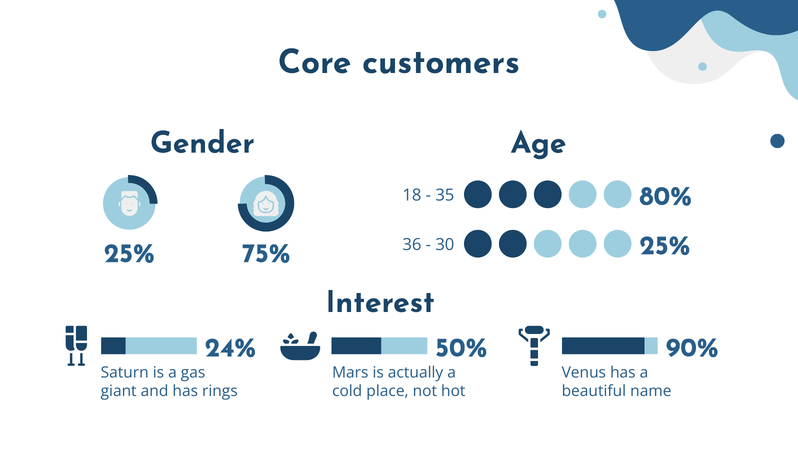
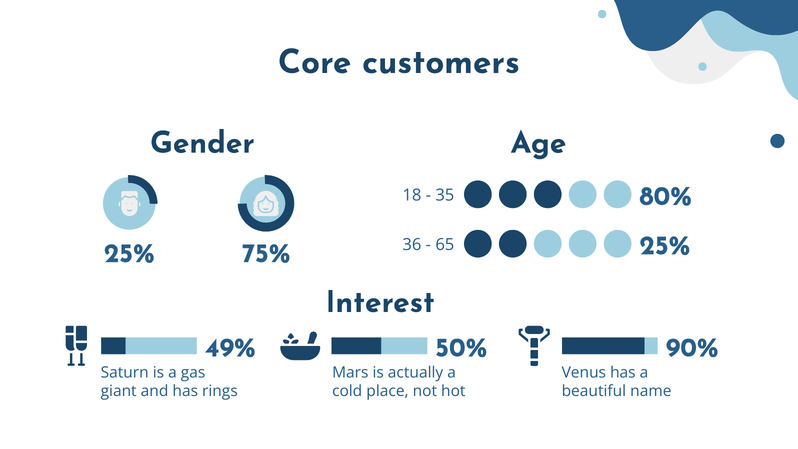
30: 30 -> 65 (445, 245)
24%: 24% -> 49% (230, 348)
